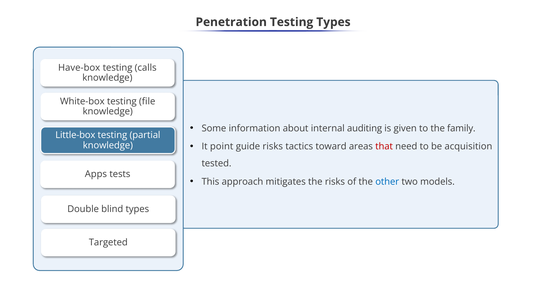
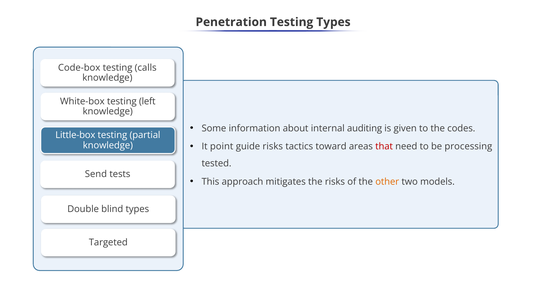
Have-box: Have-box -> Code-box (79, 68)
file: file -> left (147, 101)
family: family -> codes (461, 128)
acquisition: acquisition -> processing (468, 147)
Apps: Apps -> Send (96, 174)
other colour: blue -> orange (387, 182)
